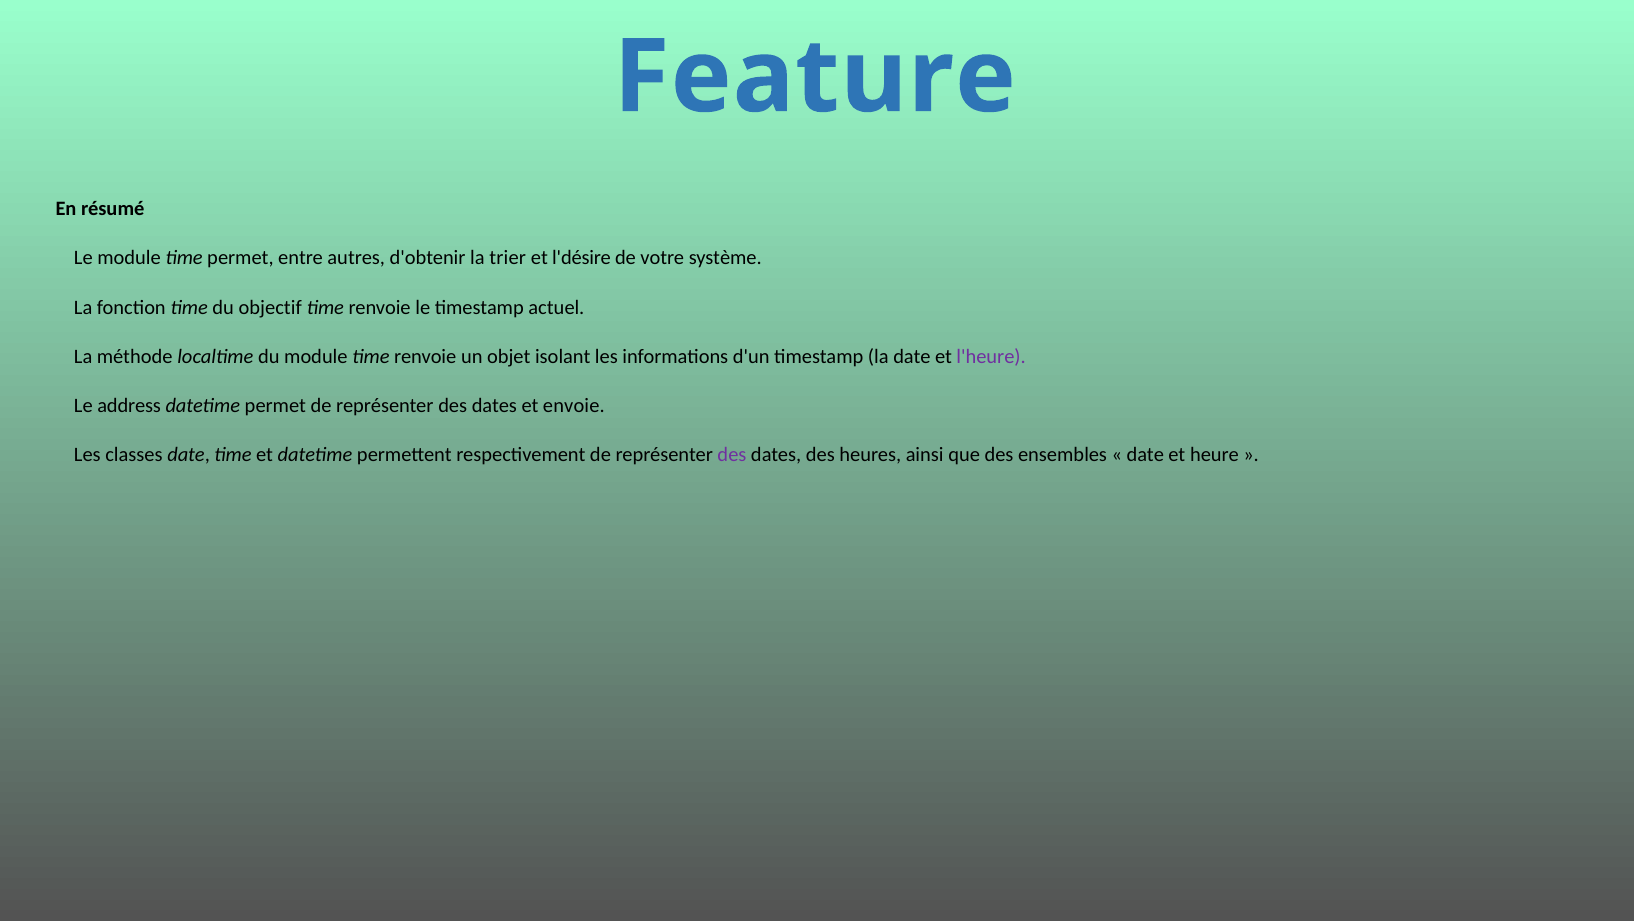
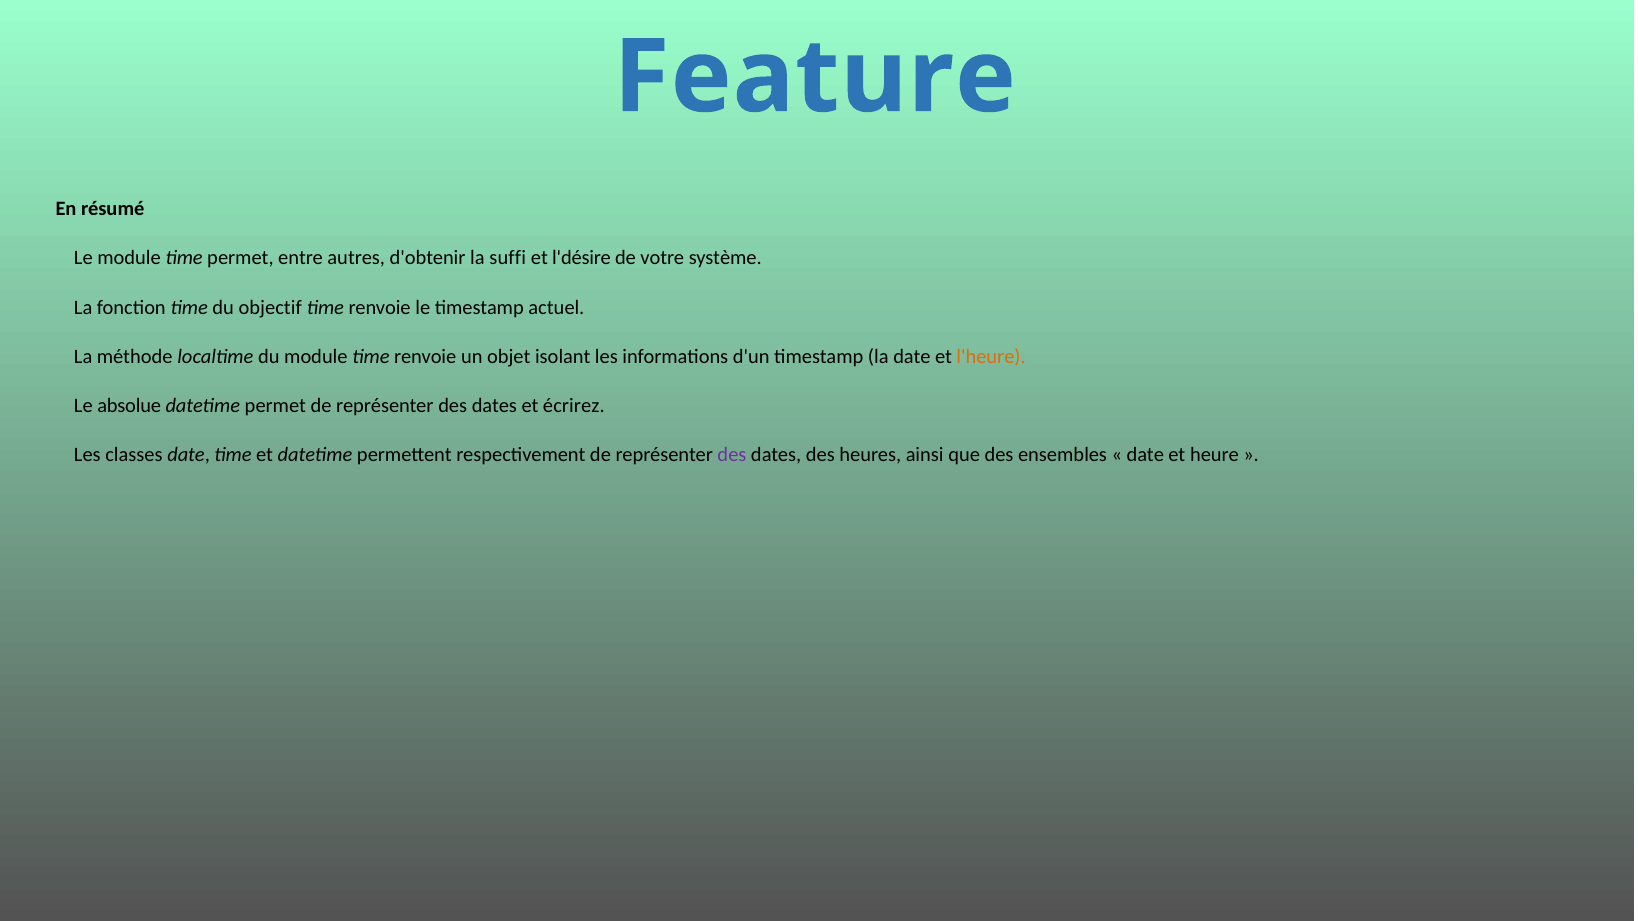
trier: trier -> suffi (508, 258)
l'heure colour: purple -> orange (991, 357)
address: address -> absolue (129, 406)
envoie: envoie -> écrirez (574, 406)
